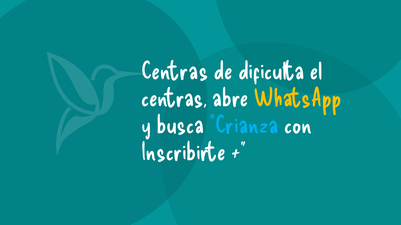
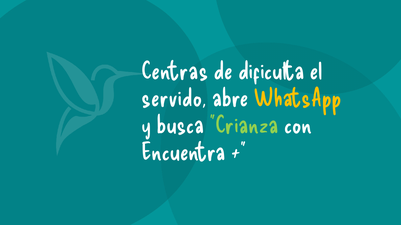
centras: centras -> servido (174, 99)
Crianza colour: light blue -> light green (244, 126)
Inscribirte: Inscribirte -> Encuentra (184, 153)
